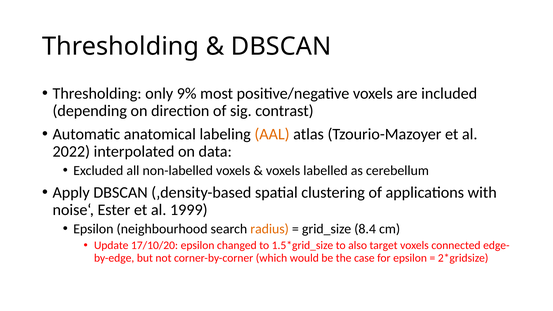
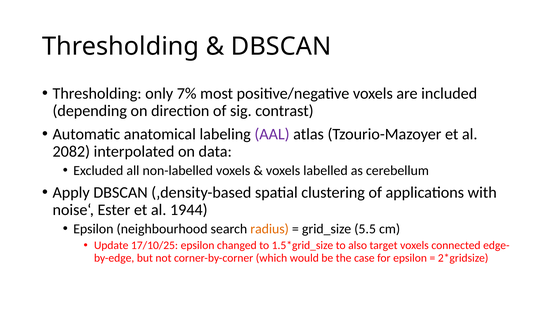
9%: 9% -> 7% (187, 93)
AAL colour: orange -> purple (272, 134)
2022: 2022 -> 2082 (71, 152)
1999: 1999 -> 1944 (189, 210)
8.4: 8.4 -> 5.5 (365, 229)
17/10/20: 17/10/20 -> 17/10/25 (155, 246)
